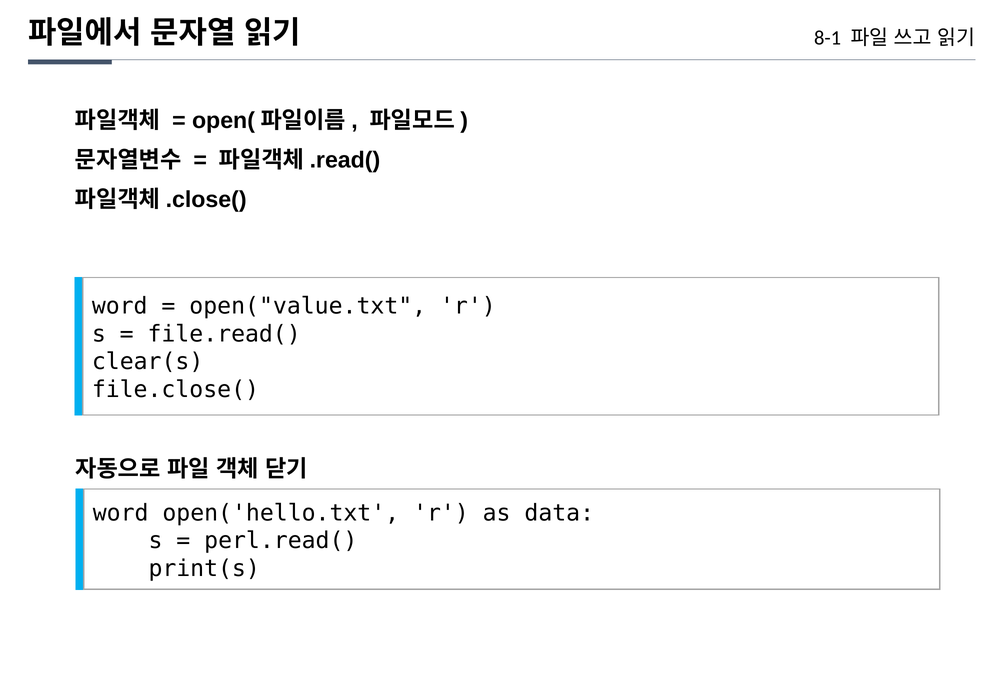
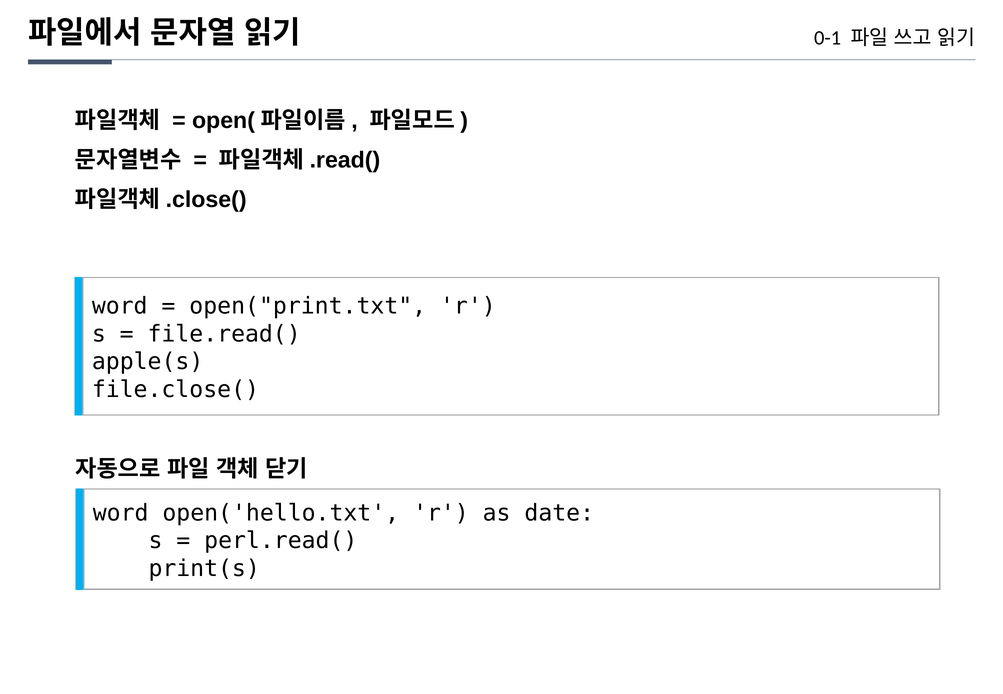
8-1: 8-1 -> 0-1 (828, 38)
open("value.txt: open("value.txt -> open("print.txt (308, 306)
clear(s: clear(s -> apple(s (148, 362)
data: data -> date (559, 513)
